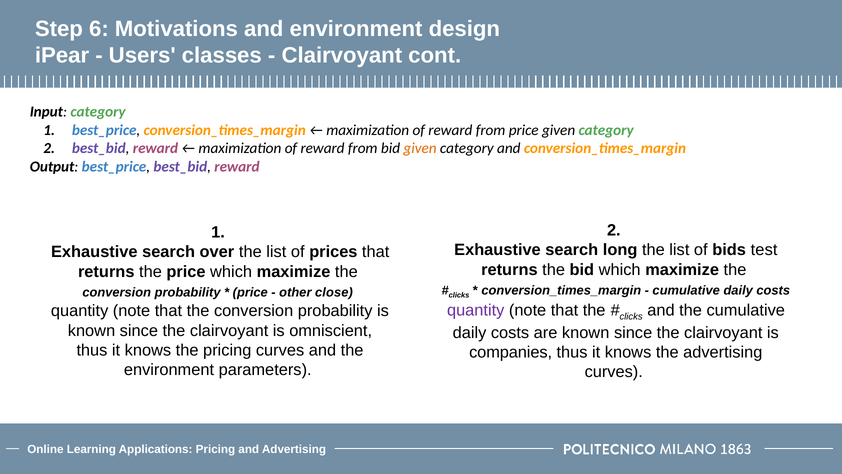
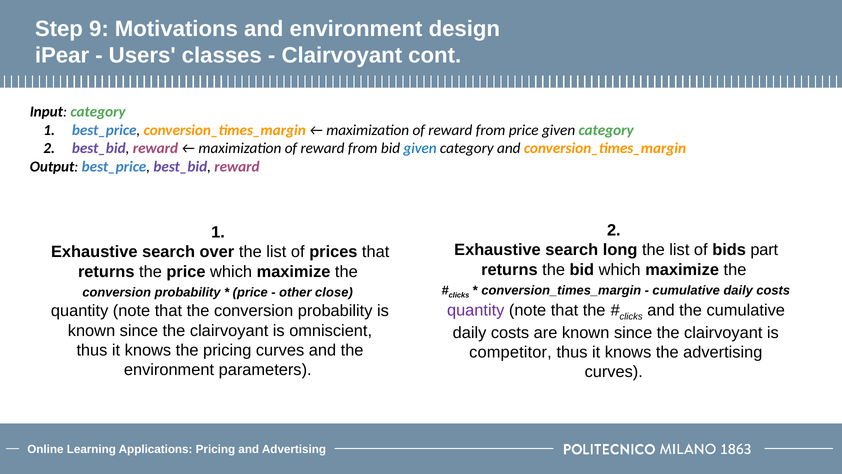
6: 6 -> 9 (99, 29)
given colour: orange -> blue (420, 148)
test: test -> part (764, 250)
companies: companies -> competitor (510, 352)
